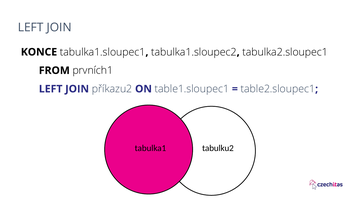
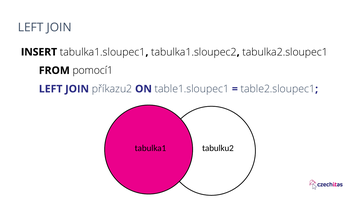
KONCE: KONCE -> INSERT (39, 52)
prvních1: prvních1 -> pomocí1 (93, 71)
